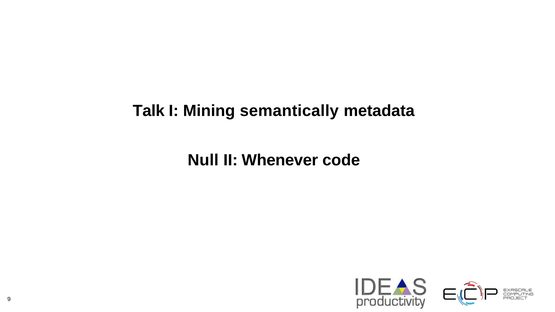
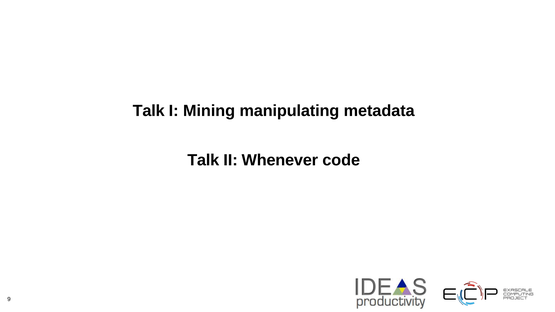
semantically: semantically -> manipulating (289, 111)
Null: Null -> Talk (203, 160)
